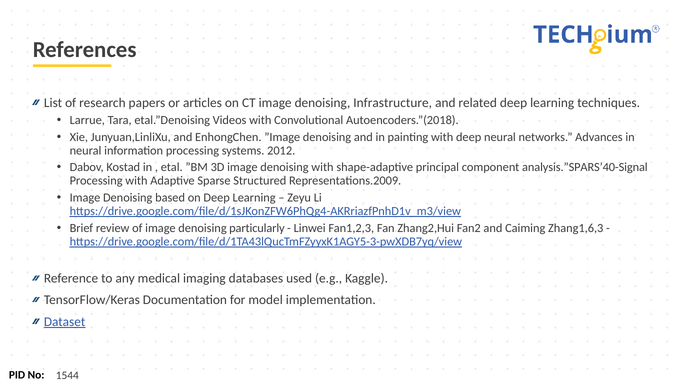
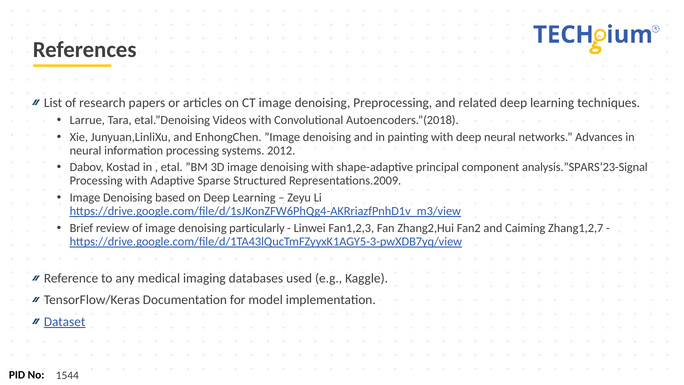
Infrastructure: Infrastructure -> Preprocessing (393, 103)
analysis.”SPARS’40-Signal: analysis.”SPARS’40-Signal -> analysis.”SPARS’23-Signal (585, 167)
Zhang1,6,3: Zhang1,6,3 -> Zhang1,2,7 (576, 228)
